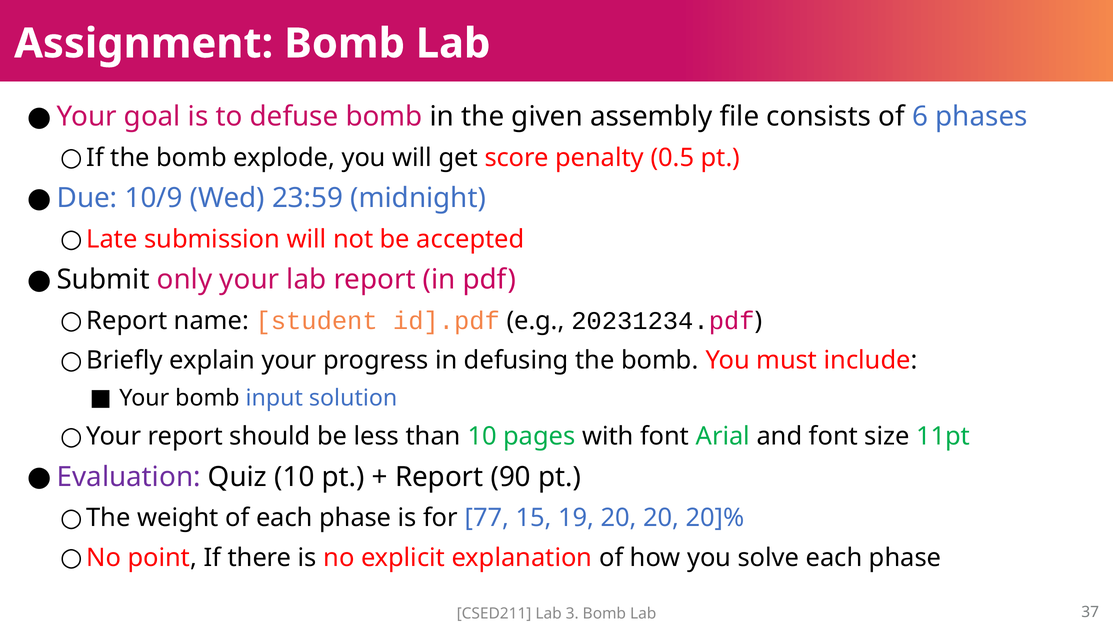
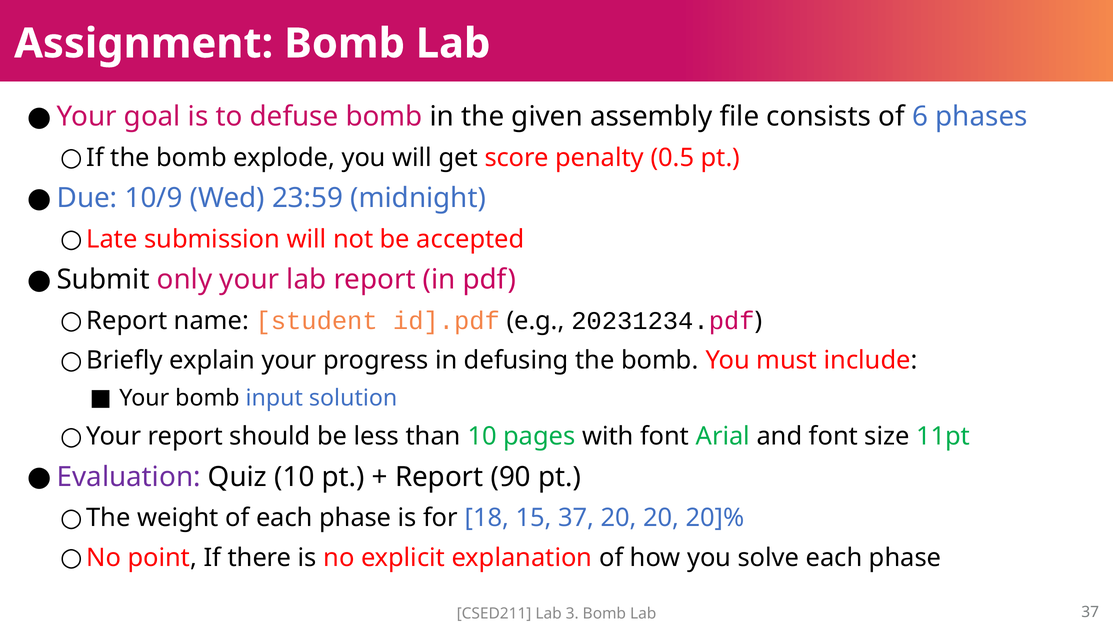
77: 77 -> 18 (487, 518)
15 19: 19 -> 37 (576, 518)
